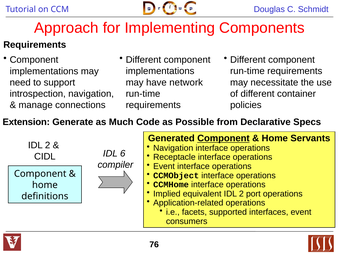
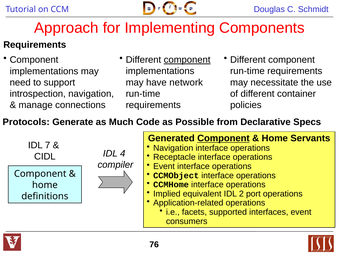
component underline: none -> present (187, 60)
Extension: Extension -> Protocols (26, 122)
2: 2 -> 7 (48, 145)
6: 6 -> 4 (123, 154)
